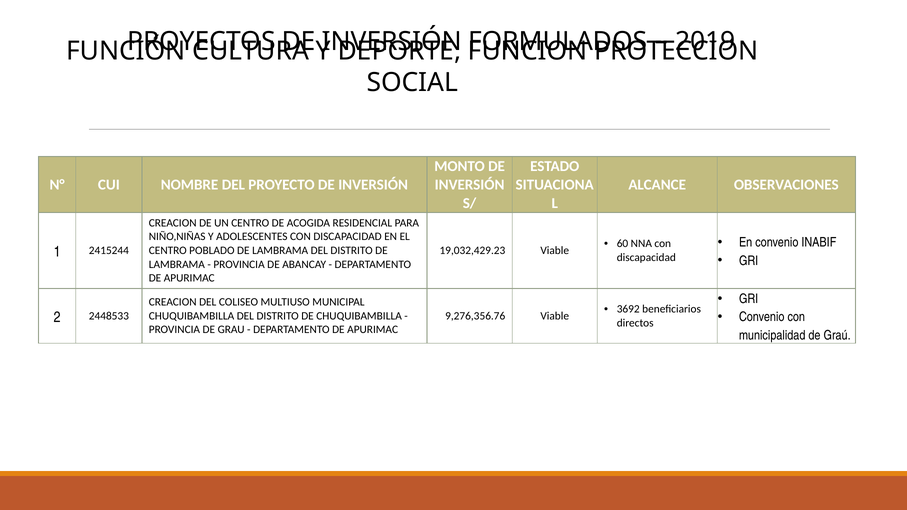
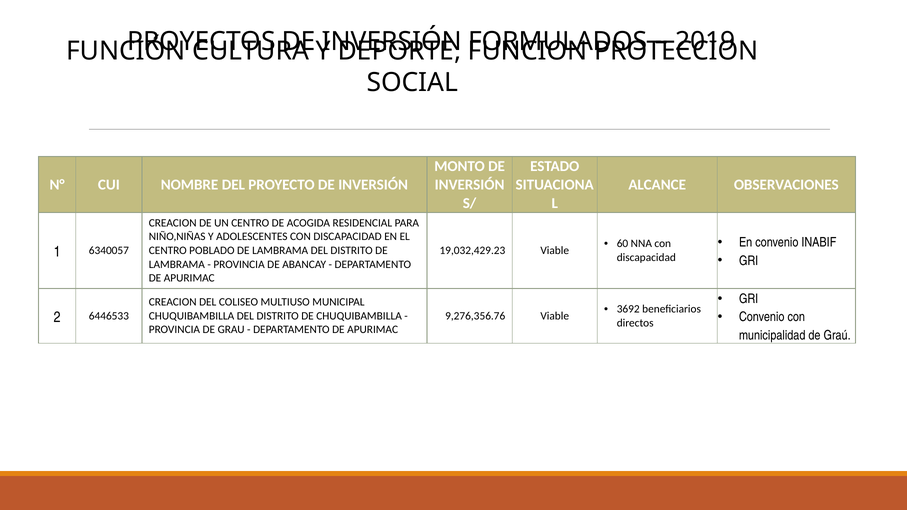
2415244: 2415244 -> 6340057 (109, 251)
2448533: 2448533 -> 6446533 (109, 316)
